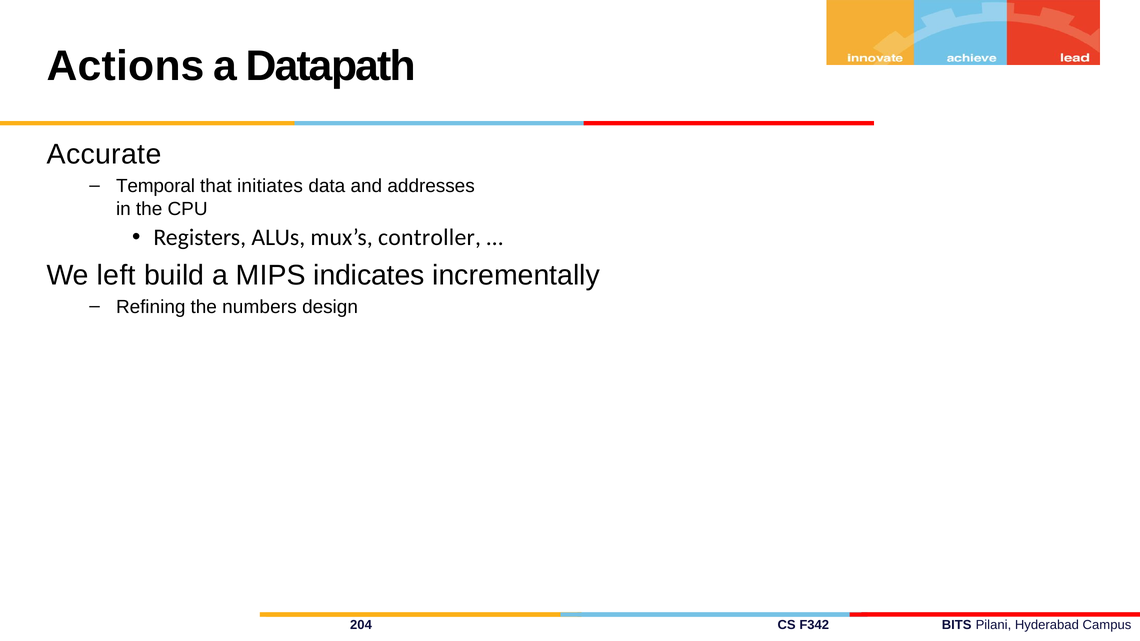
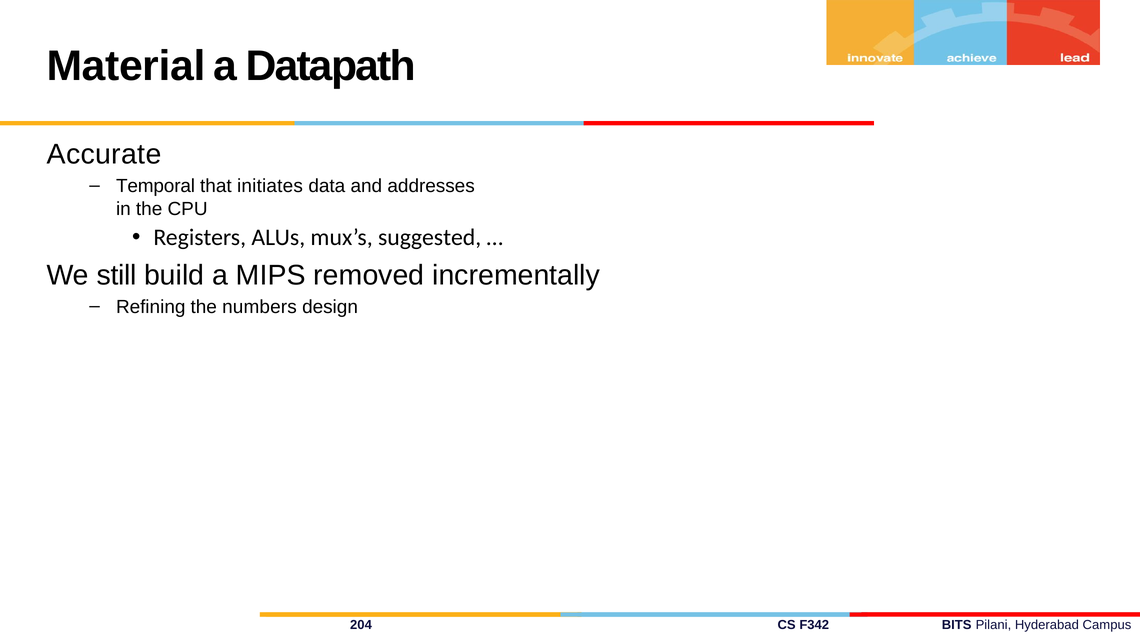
Actions: Actions -> Material (126, 66)
controller: controller -> suggested (430, 238)
left: left -> still (117, 275)
indicates: indicates -> removed (369, 275)
